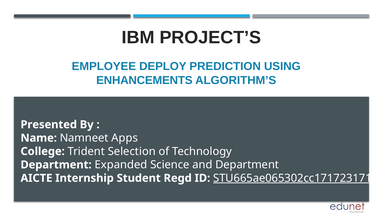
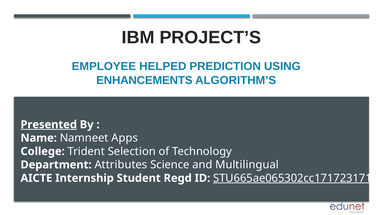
DEPLOY: DEPLOY -> HELPED (163, 66)
Presented underline: none -> present (49, 125)
Expanded: Expanded -> Attributes (121, 165)
and Department: Department -> Multilingual (247, 165)
